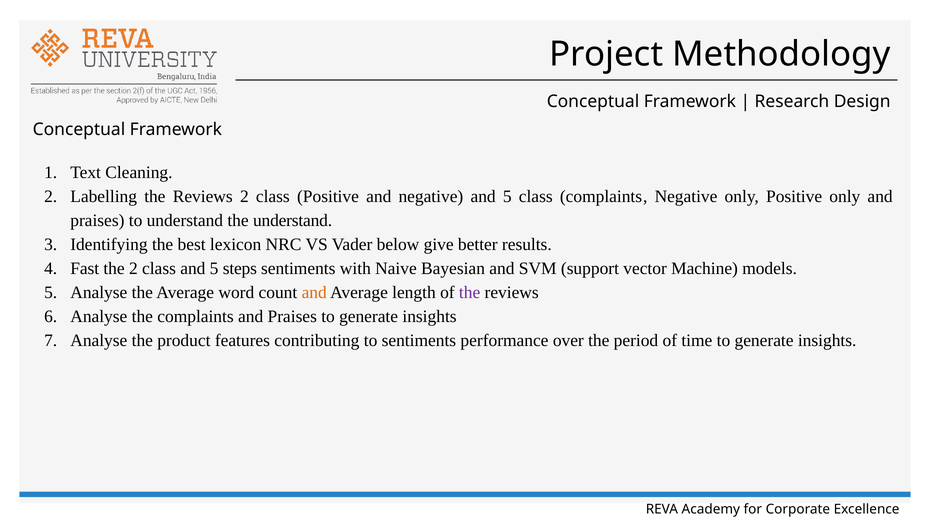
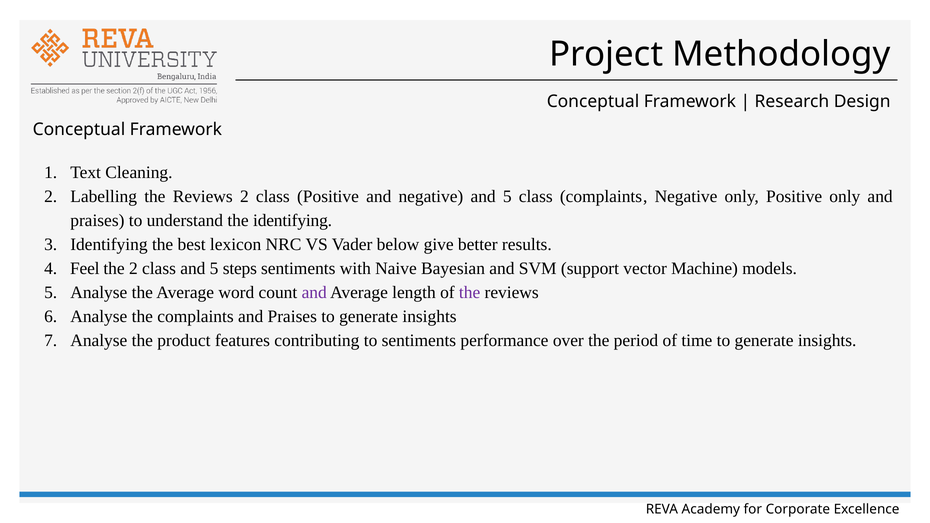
the understand: understand -> identifying (293, 220)
Fast: Fast -> Feel (85, 269)
and colour: orange -> purple (314, 293)
